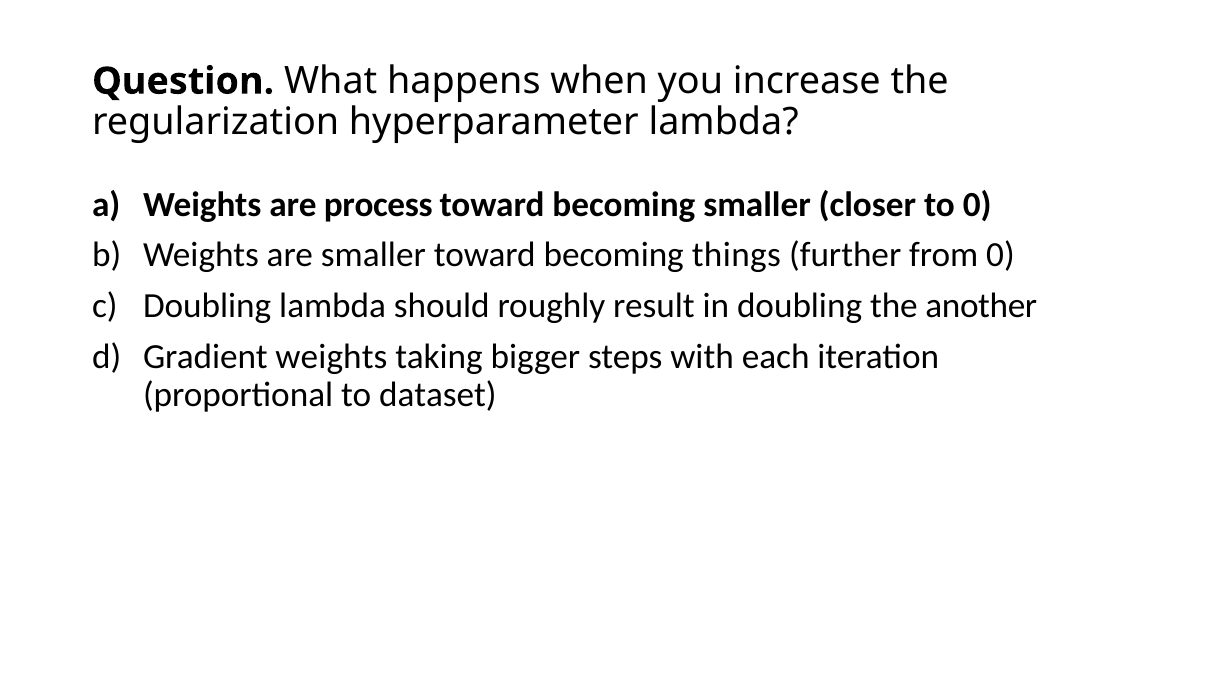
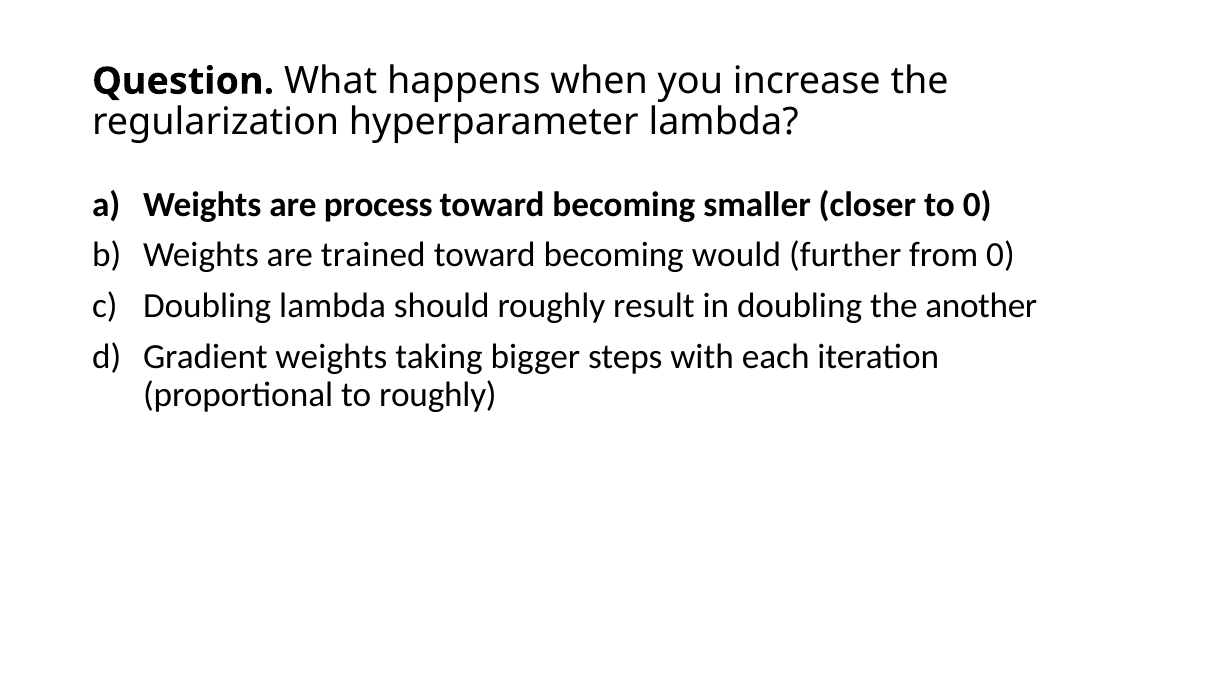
are smaller: smaller -> trained (373, 255)
things: things -> would (736, 255)
to dataset: dataset -> roughly (438, 394)
